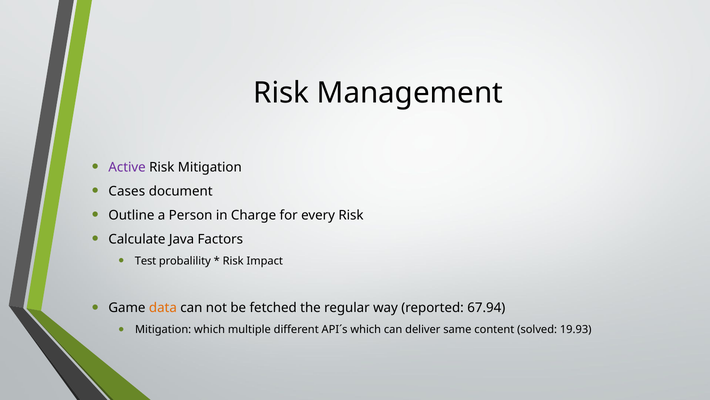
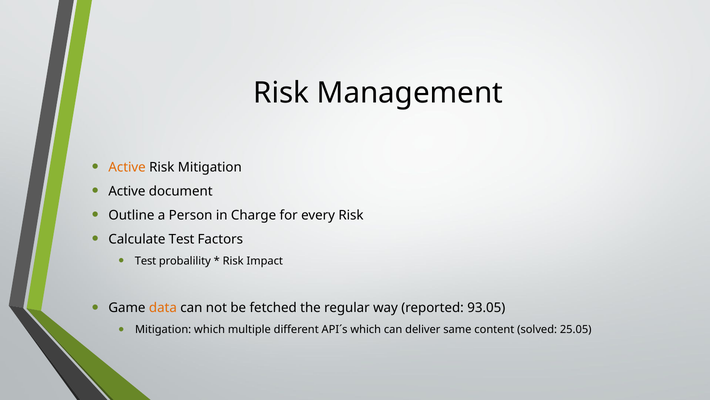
Active colour: purple -> orange (127, 167)
Cases: Cases -> Active (127, 191)
Calculate Java: Java -> Test (182, 239)
67.94: 67.94 -> 93.05 (486, 307)
19.93: 19.93 -> 25.05 (576, 329)
